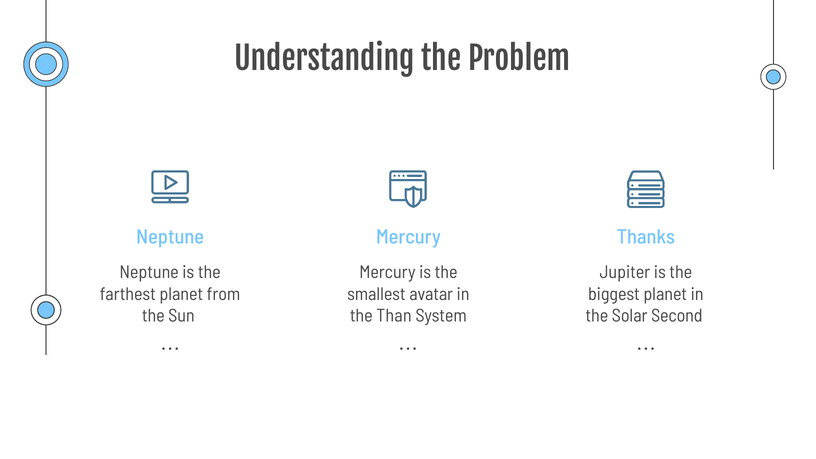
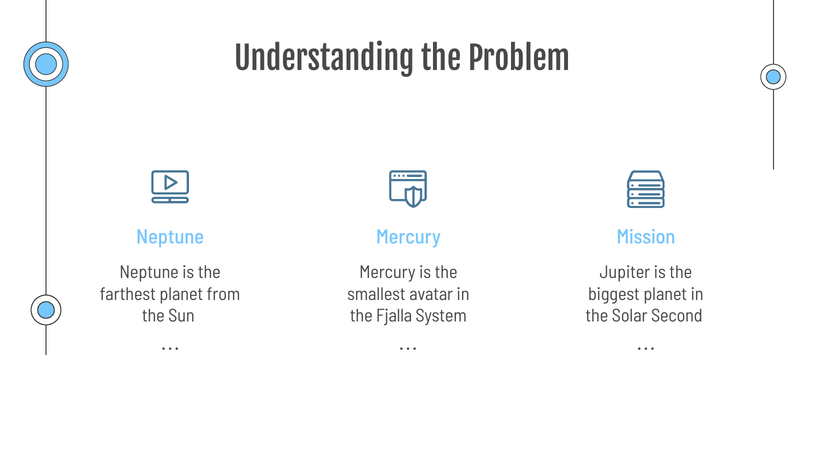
Thanks: Thanks -> Mission (646, 237)
Than: Than -> Fjalla (394, 316)
